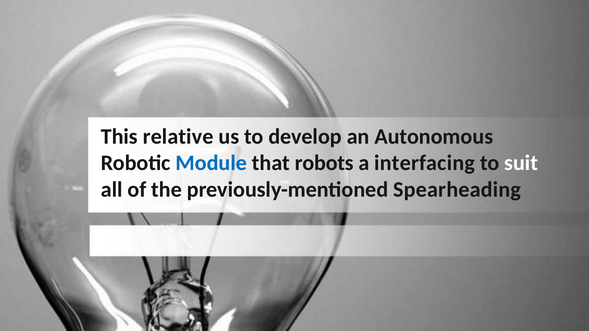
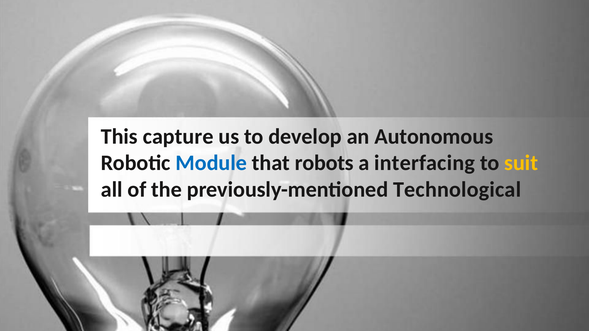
relative: relative -> capture (178, 137)
suit colour: white -> yellow (521, 163)
Spearheading: Spearheading -> Technological (457, 190)
